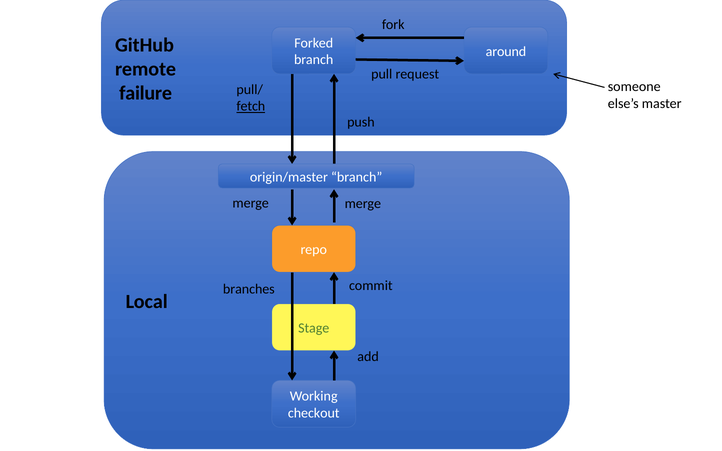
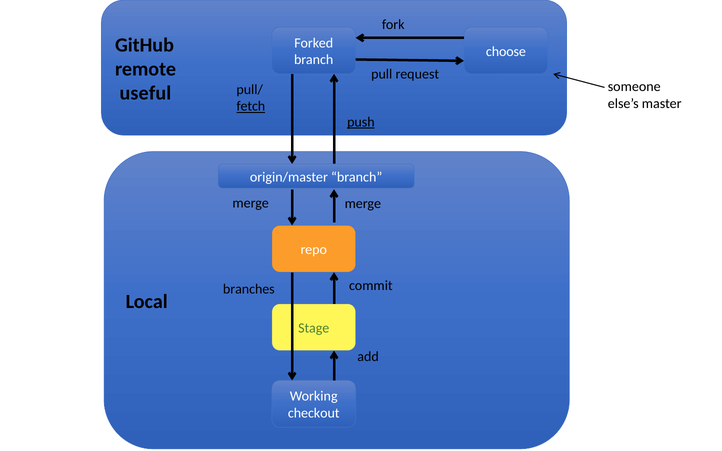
around: around -> choose (506, 51)
failure: failure -> useful (145, 93)
push underline: none -> present (361, 122)
